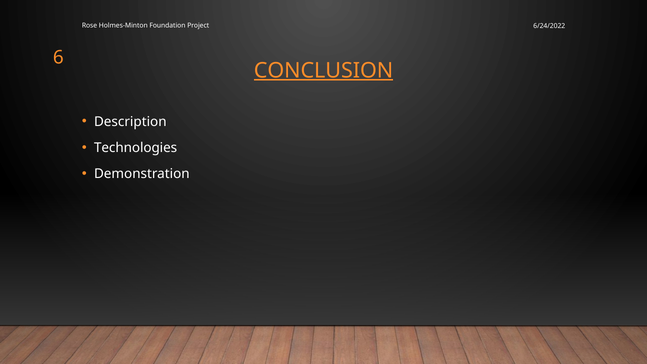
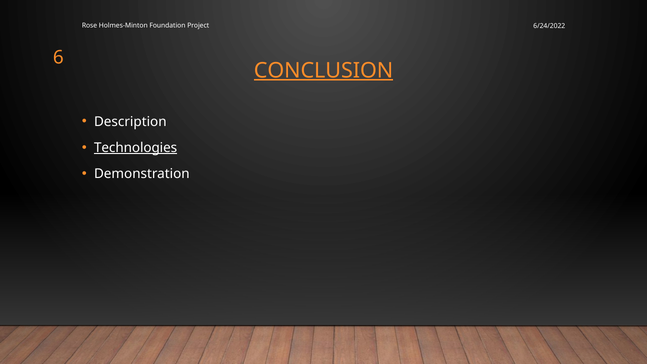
Technologies underline: none -> present (136, 148)
